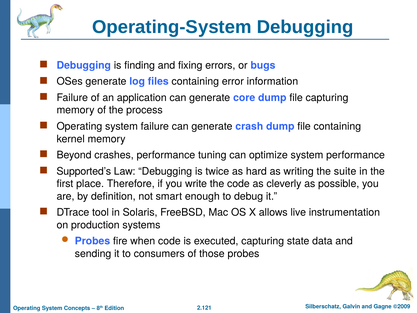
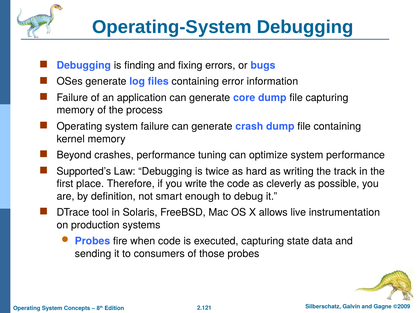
suite: suite -> track (345, 171)
